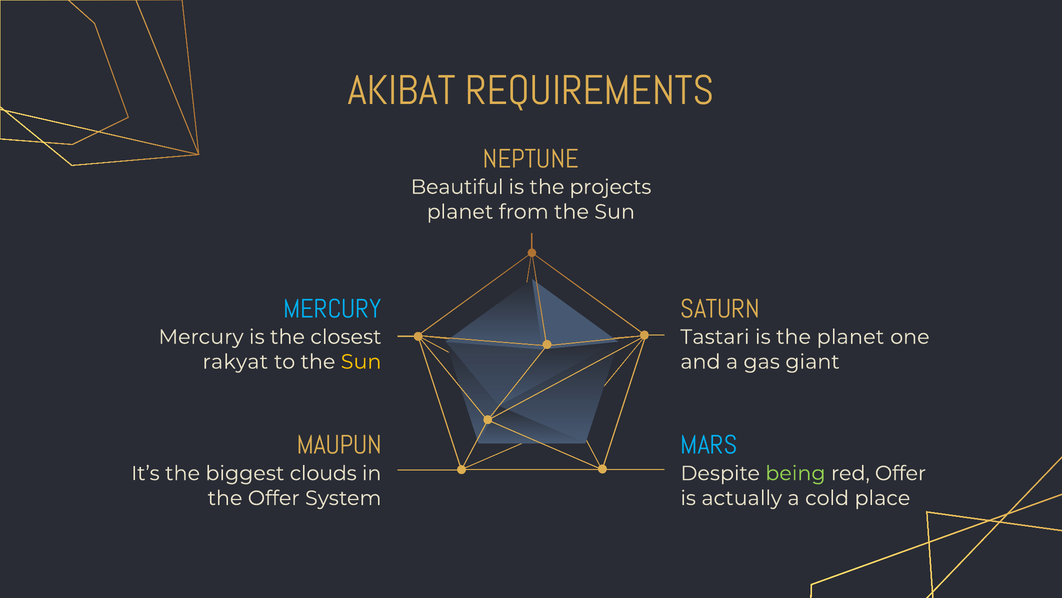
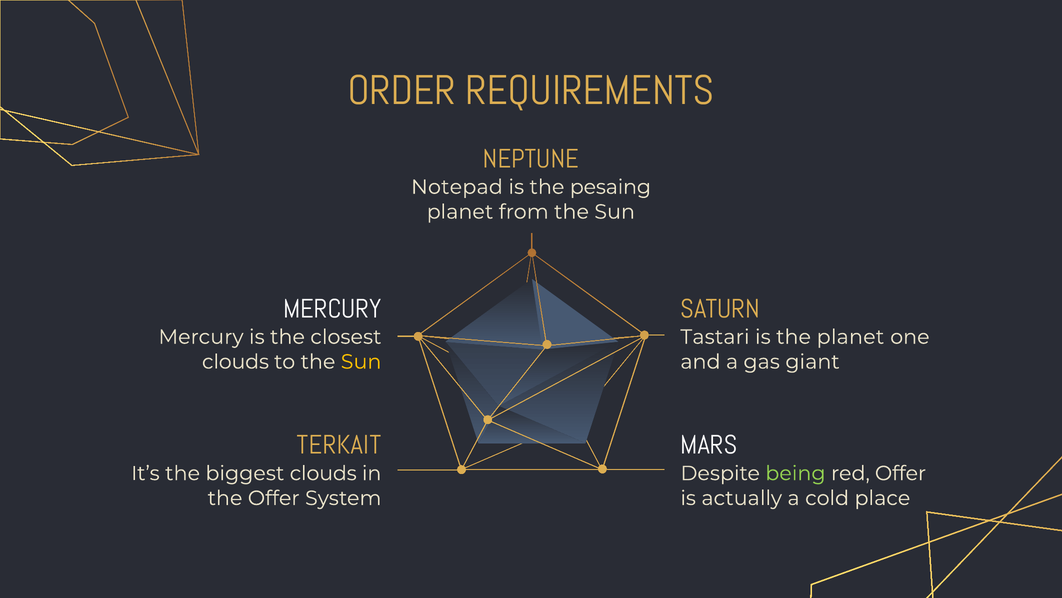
AKIBAT: AKIBAT -> ORDER (402, 91)
Beautiful: Beautiful -> Notepad (457, 187)
projects: projects -> pesaing (610, 187)
MERCURY colour: light blue -> white (332, 309)
rakyat: rakyat -> clouds (236, 361)
MAUPUN: MAUPUN -> TERKAIT (339, 445)
MARS colour: light blue -> white (709, 445)
